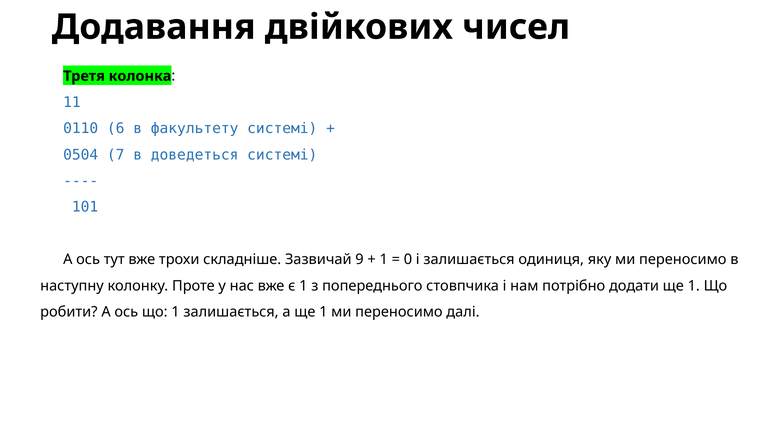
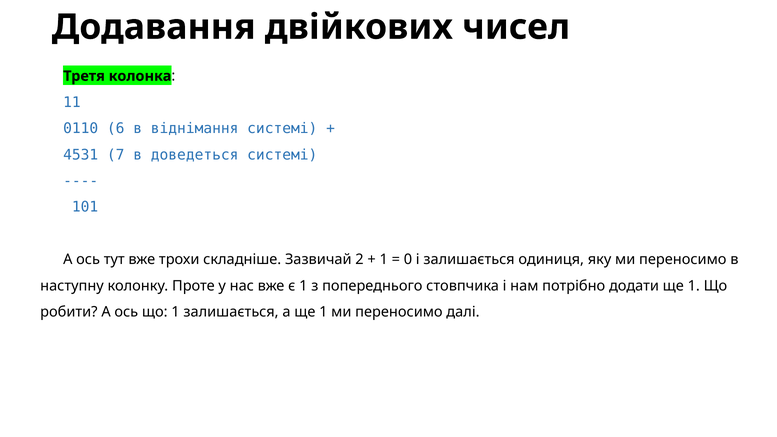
факультету: факультету -> віднімання (195, 129)
0504: 0504 -> 4531 (81, 155)
9: 9 -> 2 (359, 260)
